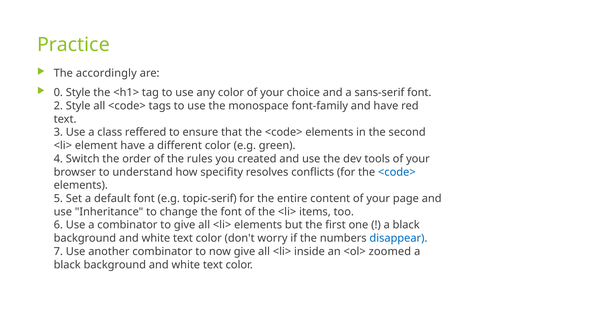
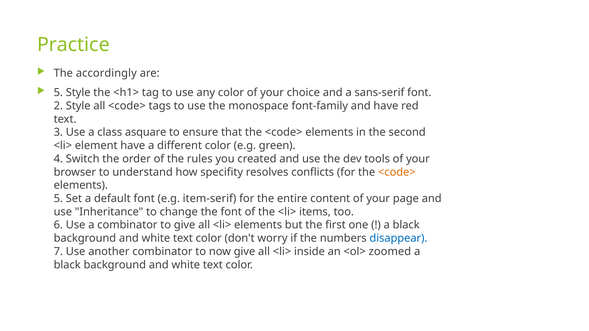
0: 0 -> 5 (58, 93)
reffered: reffered -> asquare (146, 132)
<code> colour: blue -> orange (397, 172)
topic-serif: topic-serif -> item-serif (210, 199)
